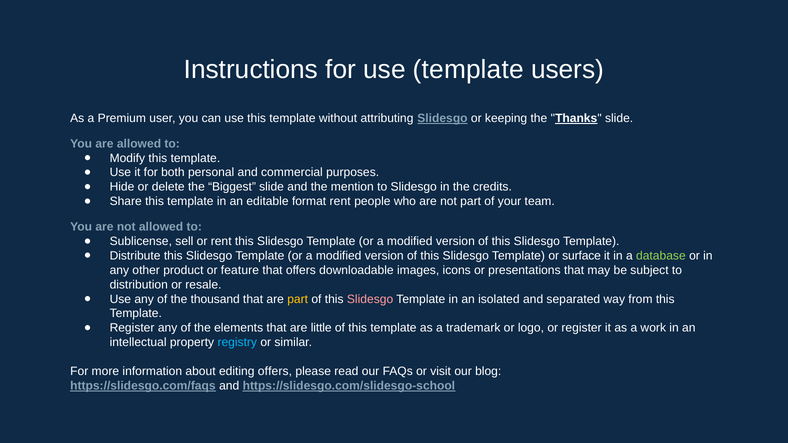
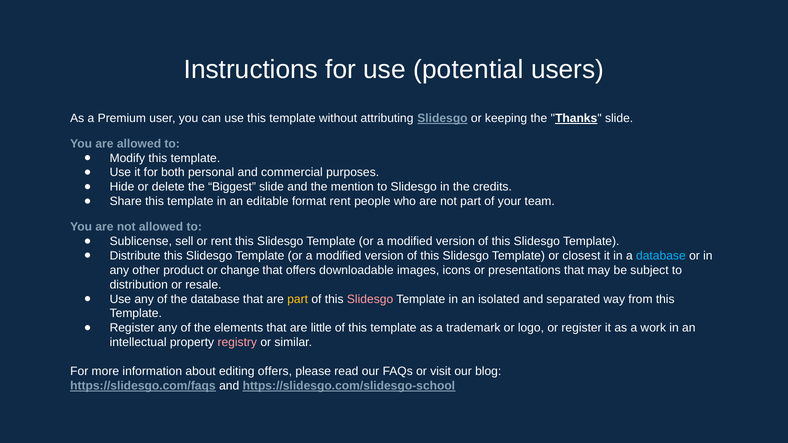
use template: template -> potential (468, 70)
surface: surface -> closest (581, 256)
database colour: light green -> light blue (661, 256)
feature: feature -> change (240, 270)
the thousand: thousand -> database (215, 299)
registry colour: light blue -> pink (237, 343)
